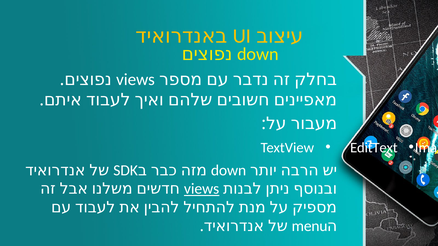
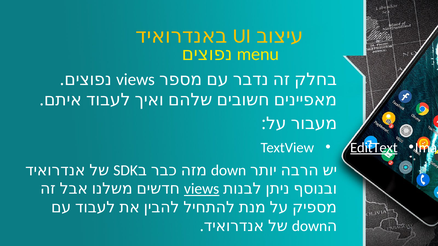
down: down -> menu (258, 54)
EditText underline: none -> present (374, 148)
menu: menu -> down (310, 226)
